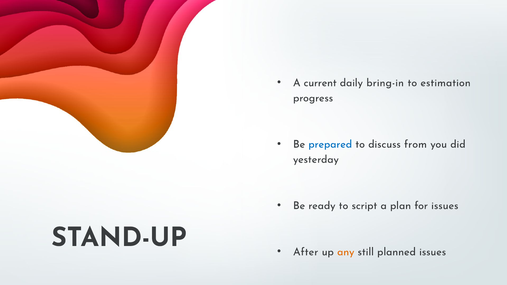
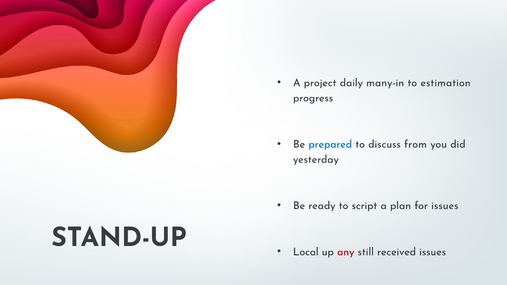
current: current -> project (320, 83)
bring-in: bring-in -> many-in (385, 83)
After: After -> Local (306, 252)
any colour: orange -> red (346, 252)
planned: planned -> received (397, 252)
